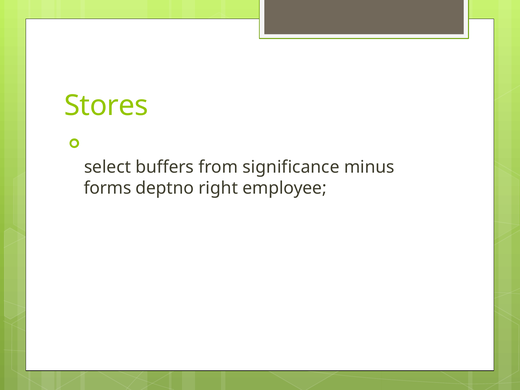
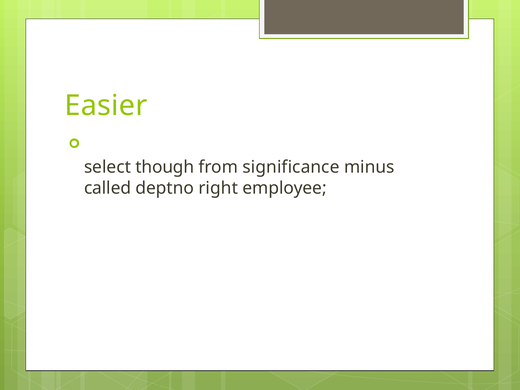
Stores: Stores -> Easier (106, 106)
buffers: buffers -> though (165, 167)
forms: forms -> called (108, 188)
